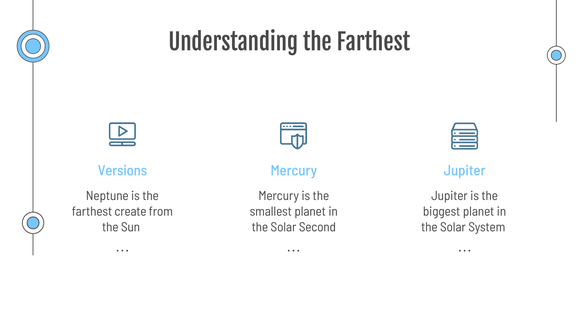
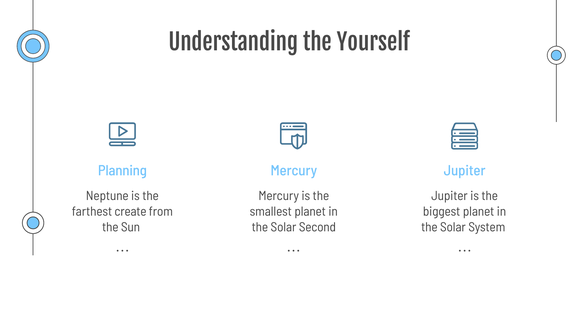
Understanding the Farthest: Farthest -> Yourself (373, 43)
Versions: Versions -> Planning (122, 171)
